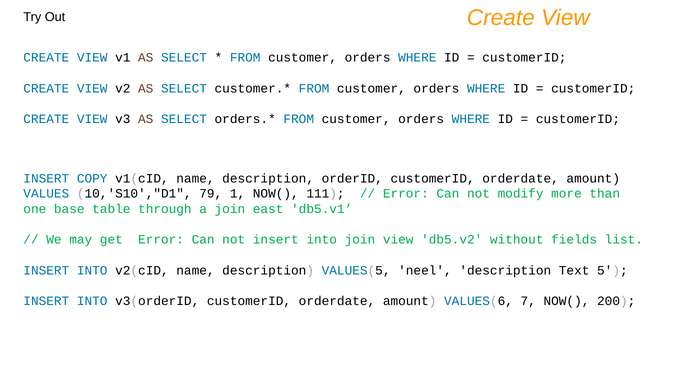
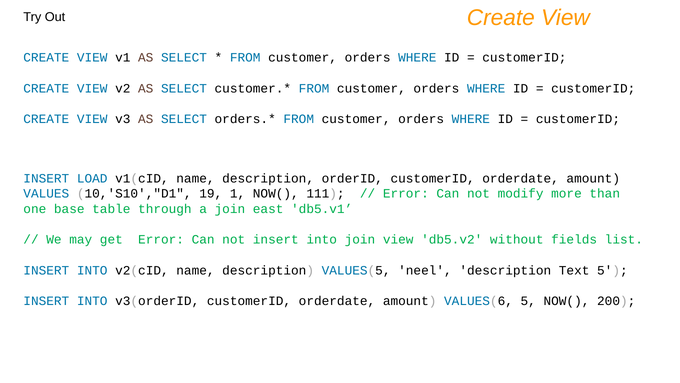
COPY: COPY -> LOAD (92, 178)
79: 79 -> 19 (211, 193)
VALUES(6 7: 7 -> 5 (528, 301)
